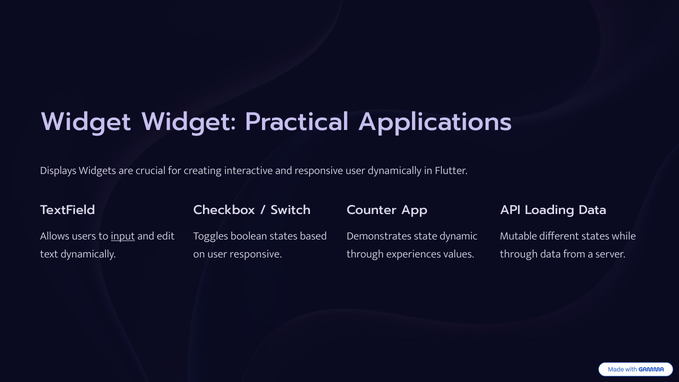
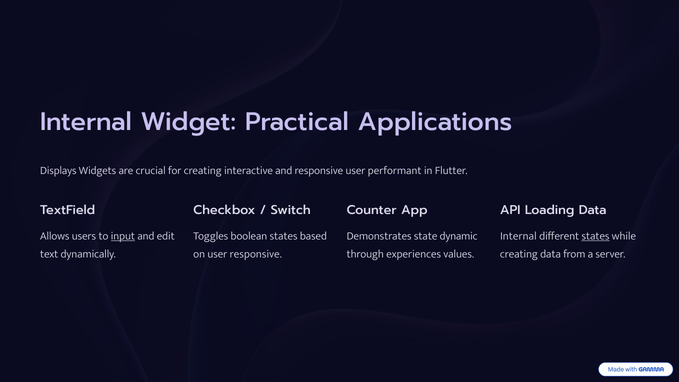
Widget: Widget -> Internal (86, 122)
user dynamically: dynamically -> performant (395, 170)
Mutable: Mutable -> Internal (518, 236)
states underline: none -> present (596, 236)
through: through -> creating (519, 254)
